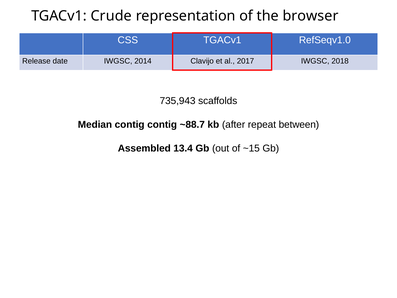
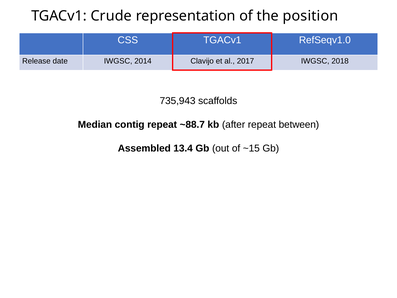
browser: browser -> position (310, 16)
contig contig: contig -> repeat (162, 124)
